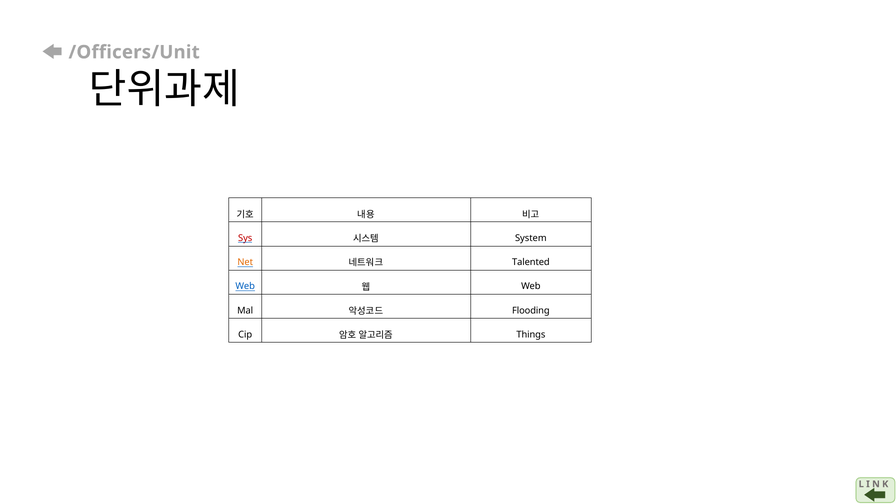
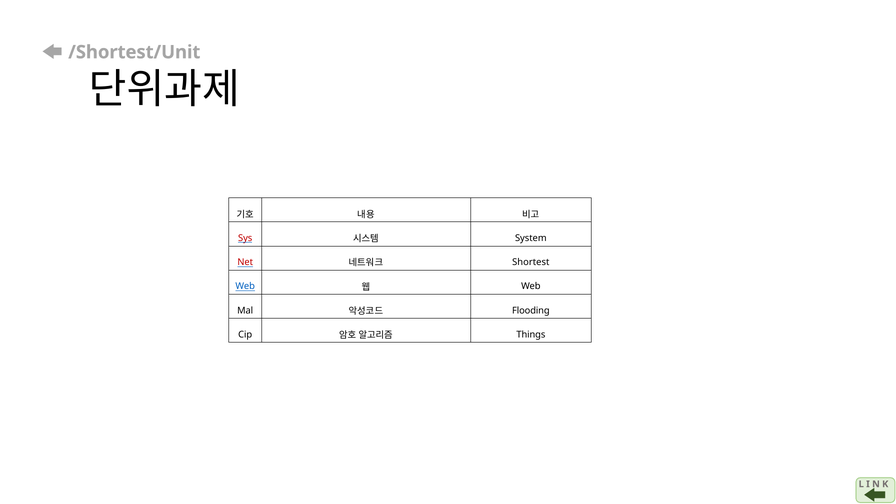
/Officers/Unit: /Officers/Unit -> /Shortest/Unit (134, 52)
Net colour: orange -> red (245, 262)
Talented: Talented -> Shortest (531, 262)
